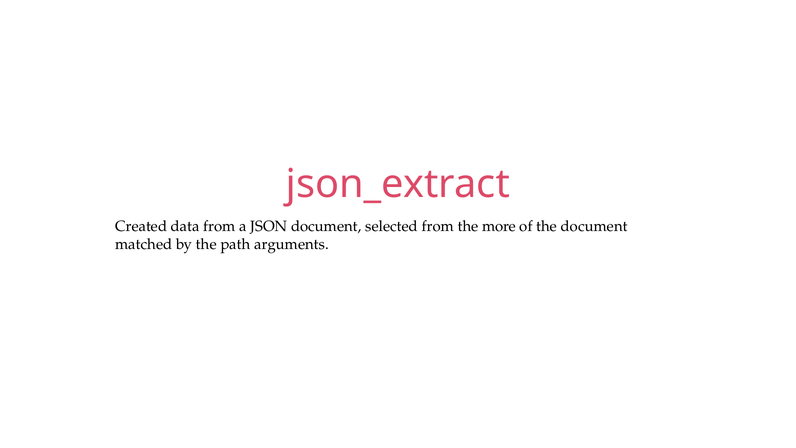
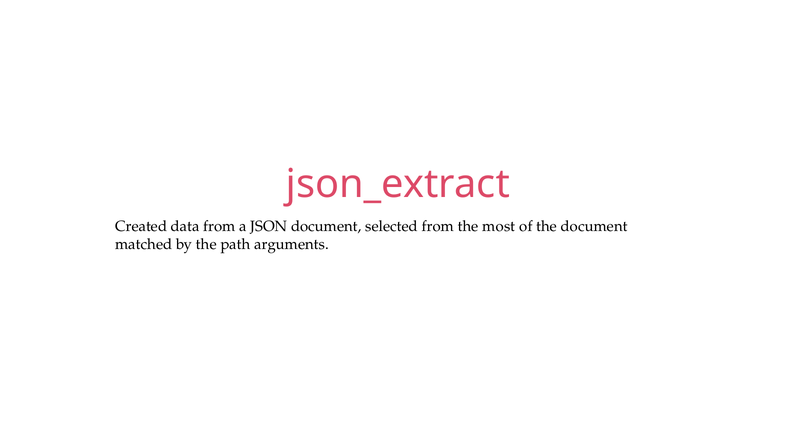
more: more -> most (499, 226)
